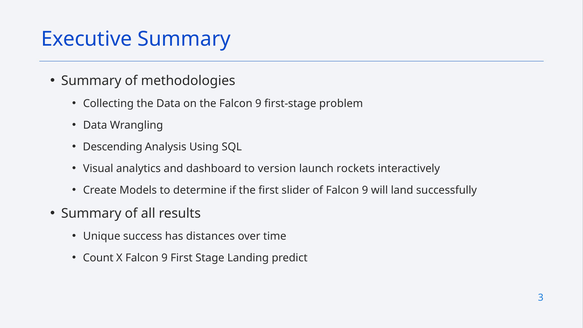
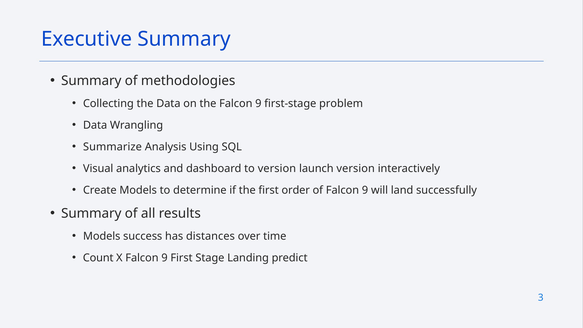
Descending: Descending -> Summarize (112, 147)
launch rockets: rockets -> version (356, 168)
slider: slider -> order (296, 190)
Unique: Unique -> Models (102, 236)
